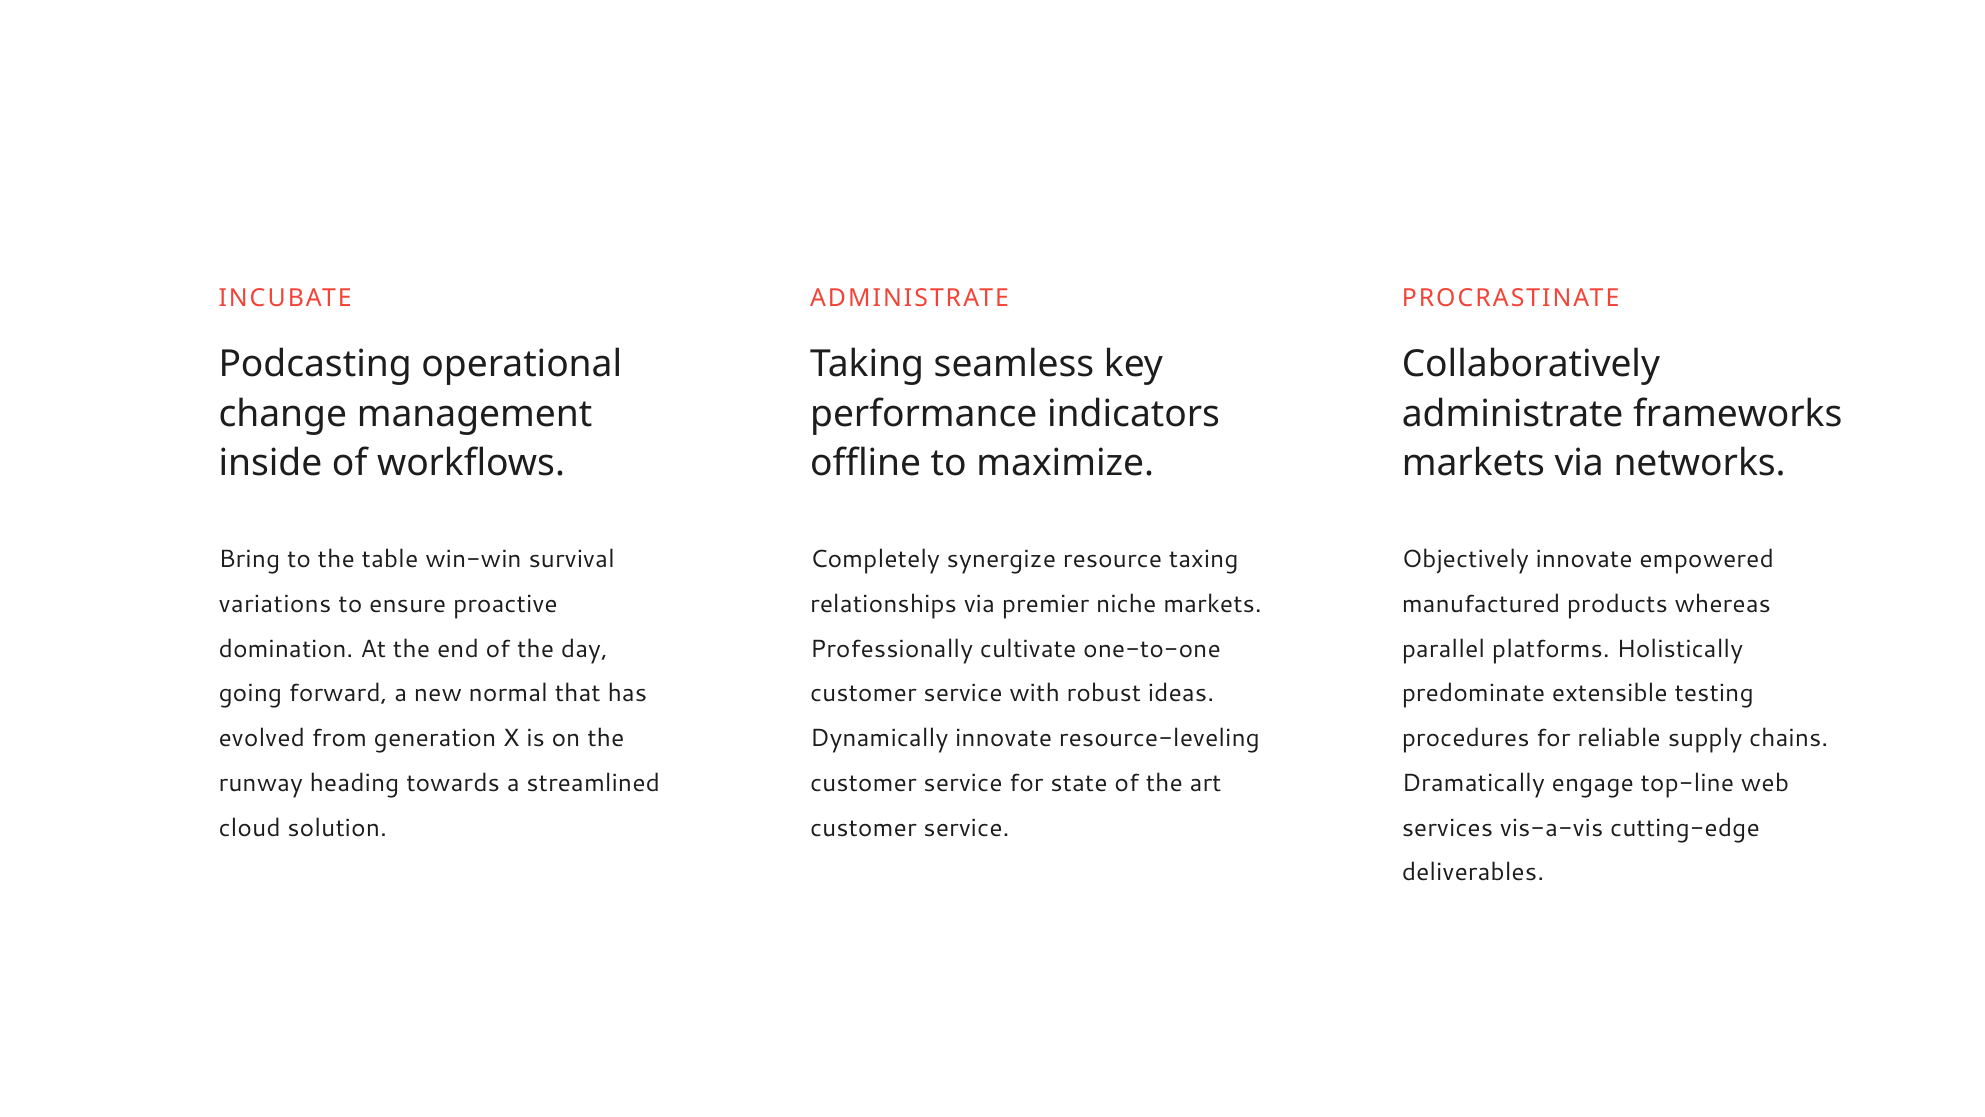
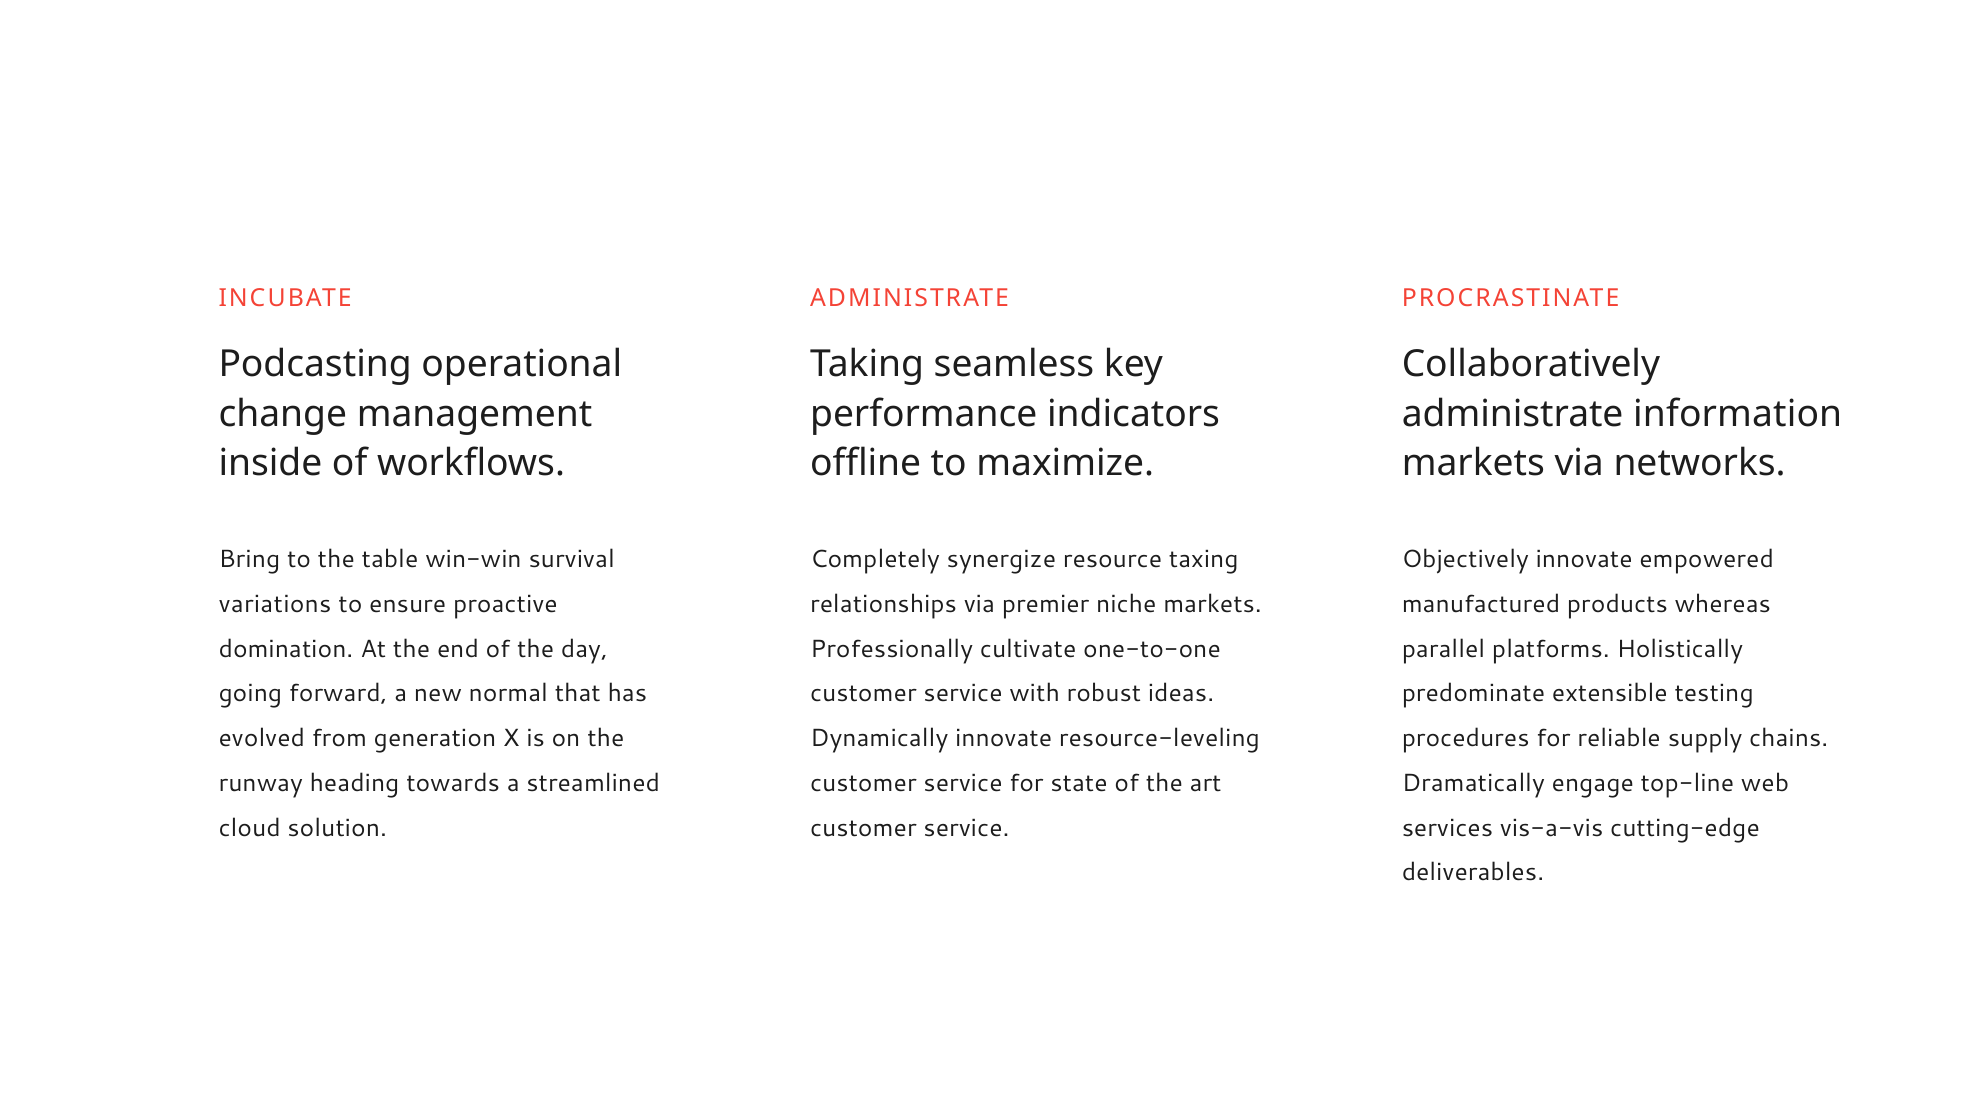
frameworks: frameworks -> information (1738, 414)
